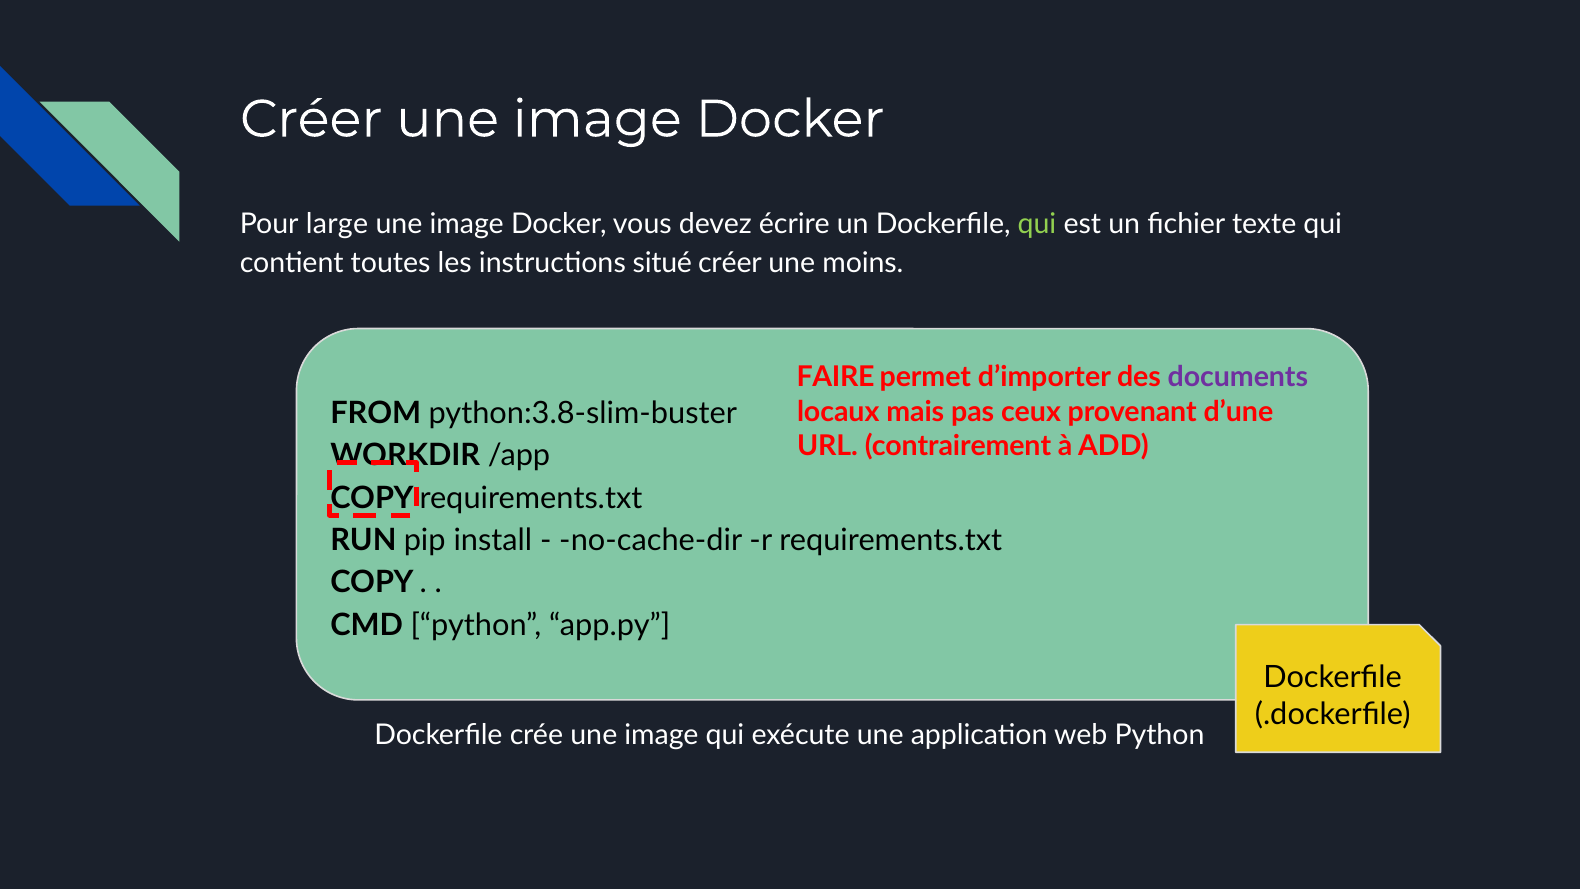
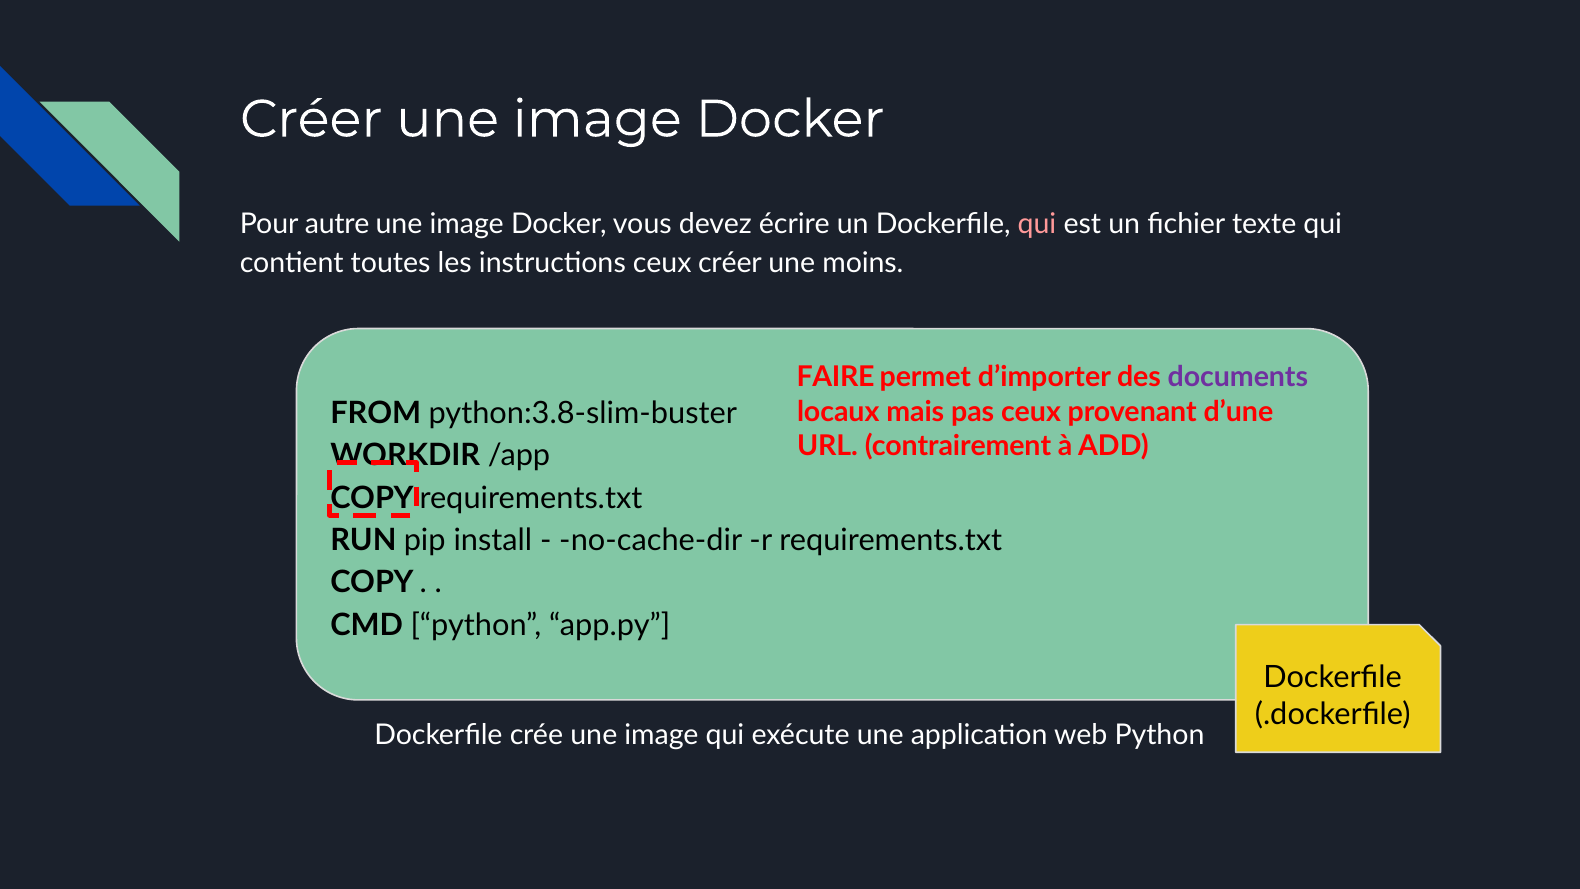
large: large -> autre (337, 224)
qui colour: light green -> pink (1037, 224)
instructions situé: situé -> ceux (662, 263)
